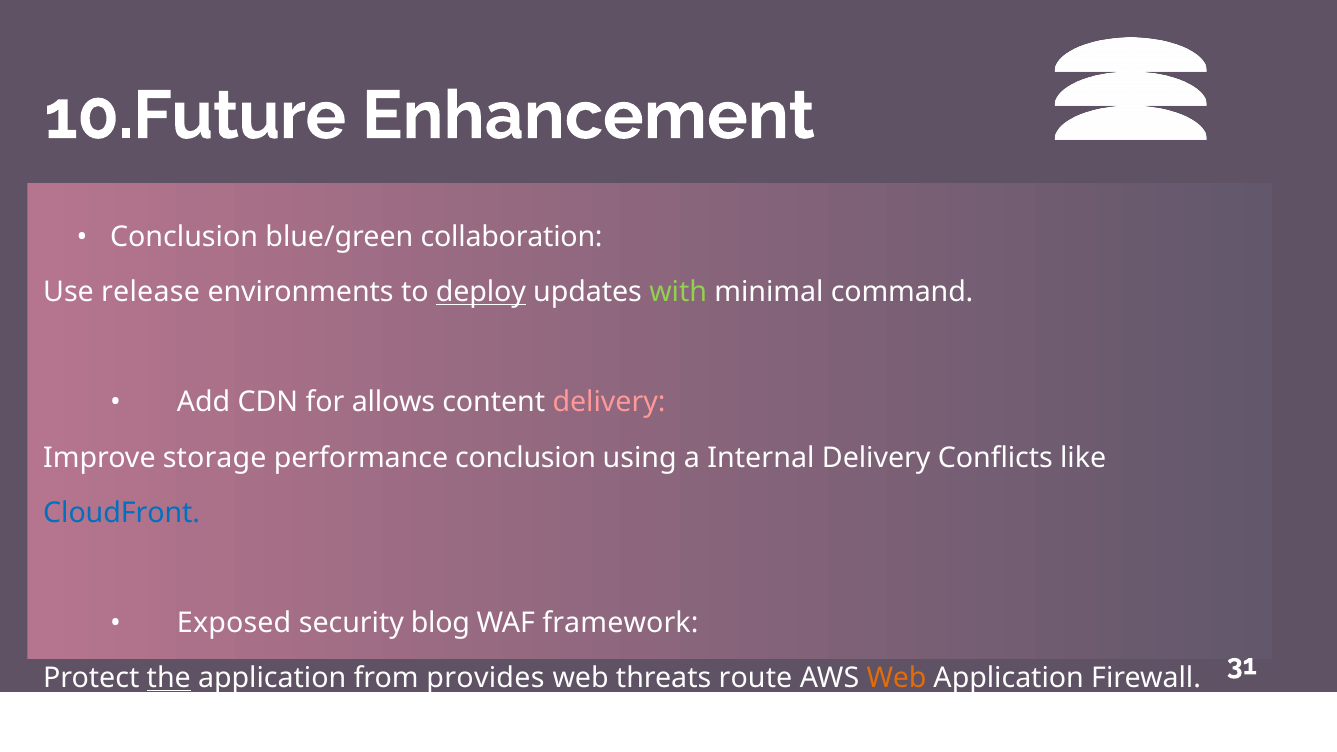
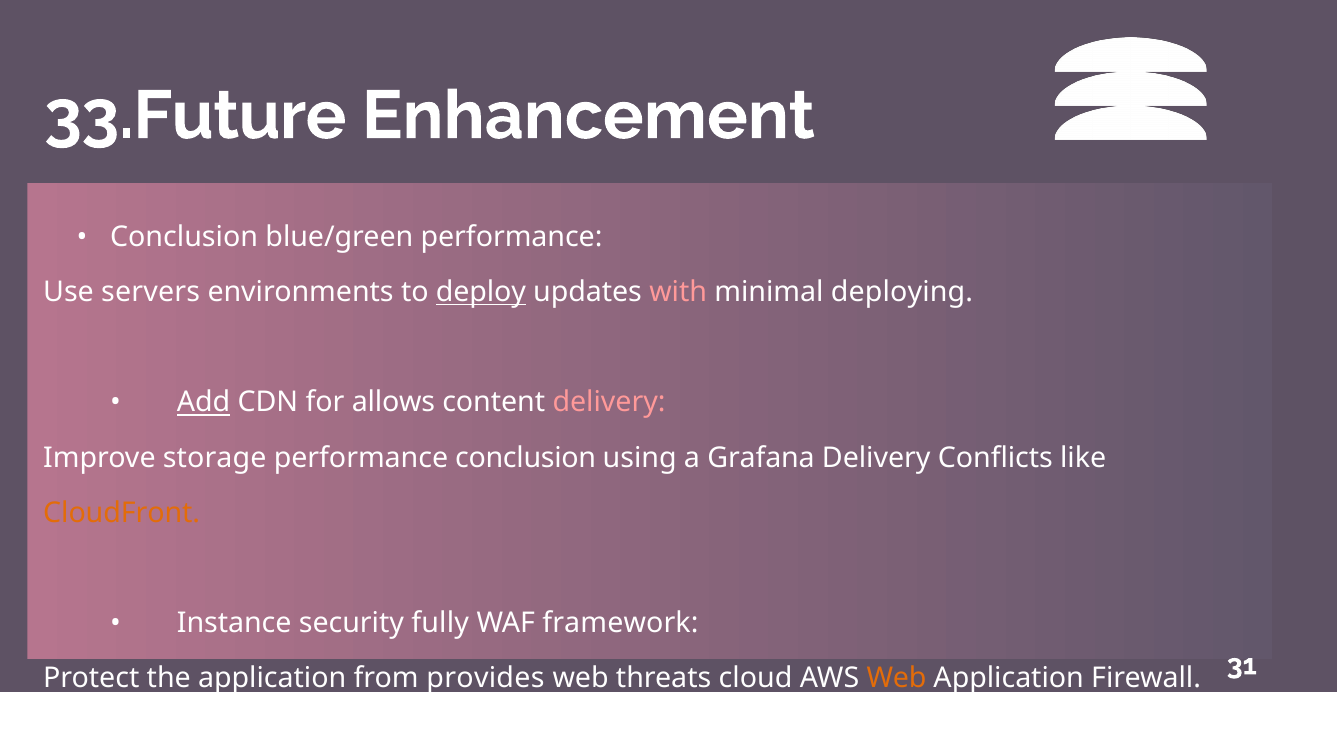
10.Future: 10.Future -> 33.Future (195, 116)
blue/green collaboration: collaboration -> performance (512, 237)
release: release -> servers (151, 292)
with colour: light green -> pink (678, 292)
command: command -> deploying (902, 292)
Add underline: none -> present (204, 403)
Internal: Internal -> Grafana (761, 458)
CloudFront colour: blue -> orange (122, 513)
Exposed: Exposed -> Instance (234, 623)
blog: blog -> fully (440, 623)
the underline: present -> none (169, 678)
route: route -> cloud (756, 678)
